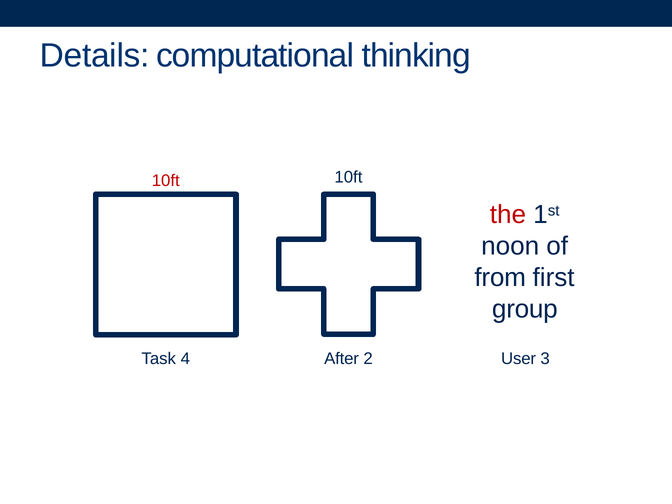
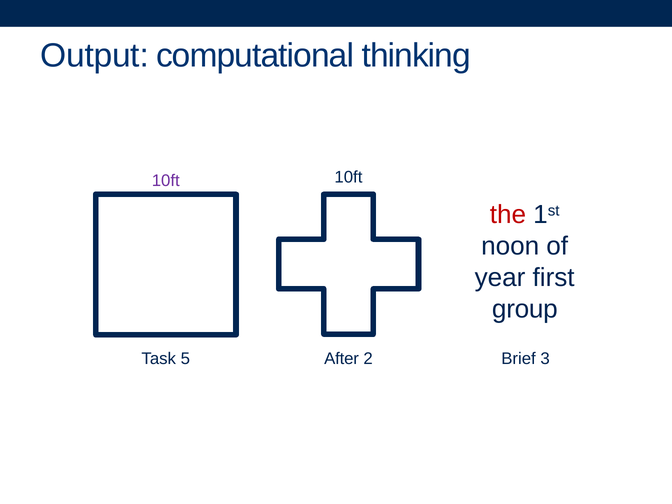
Details: Details -> Output (95, 56)
10ft colour: red -> purple (166, 181)
from: from -> year (500, 278)
4: 4 -> 5 (185, 359)
User: User -> Brief (519, 359)
